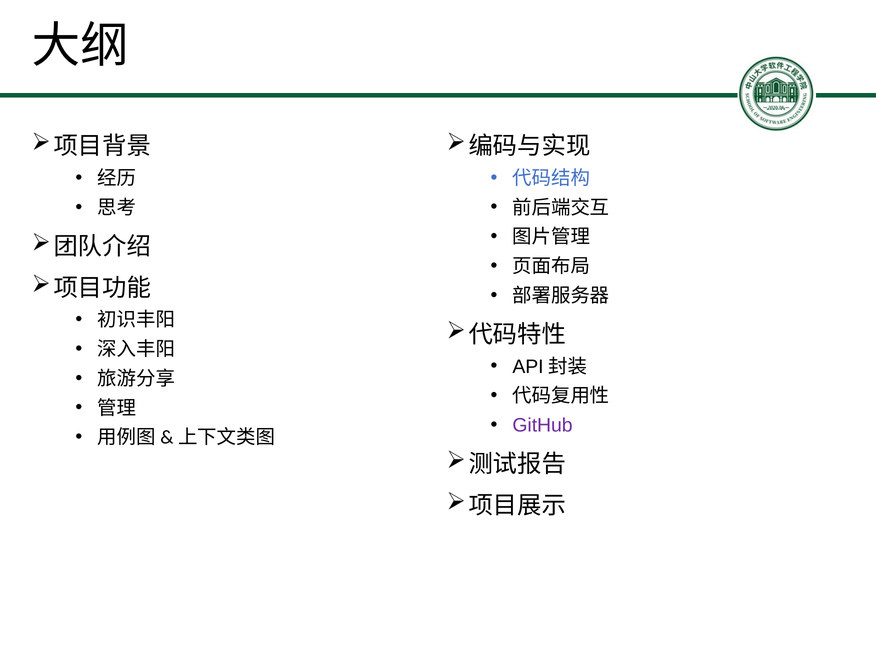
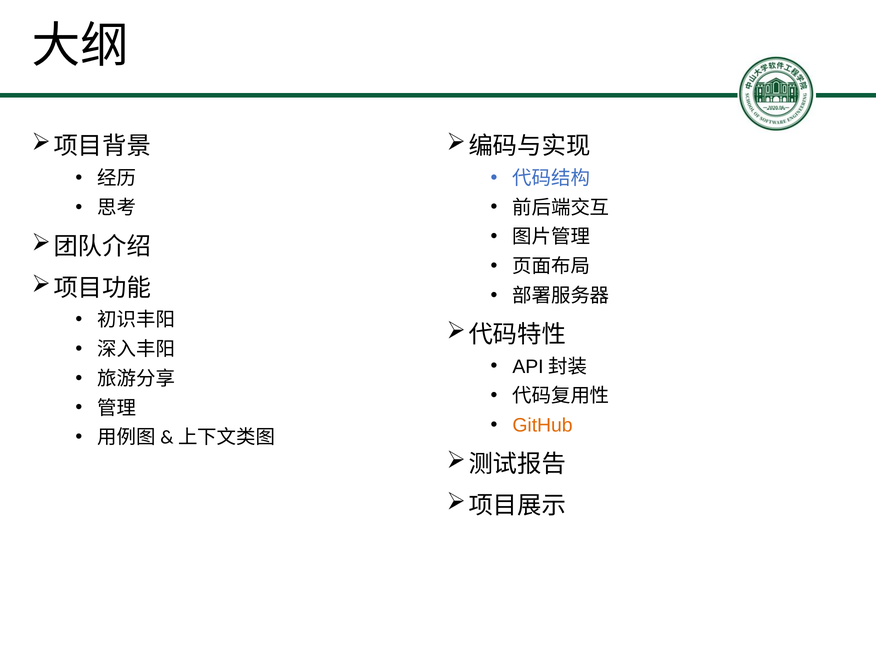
GitHub colour: purple -> orange (543, 425)
